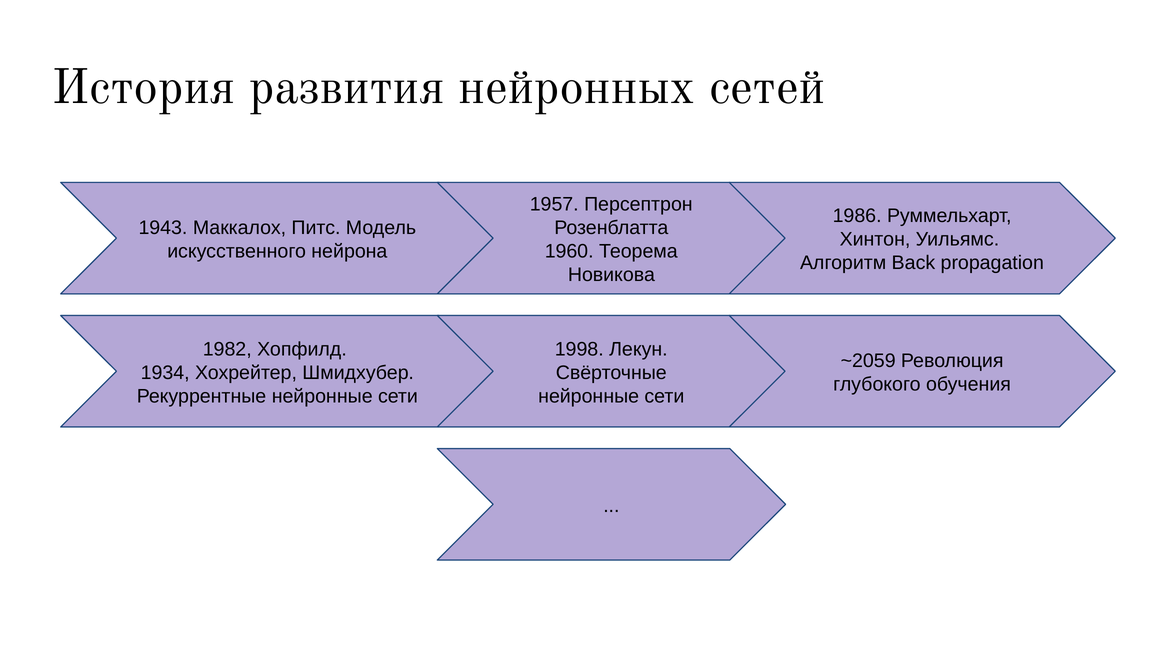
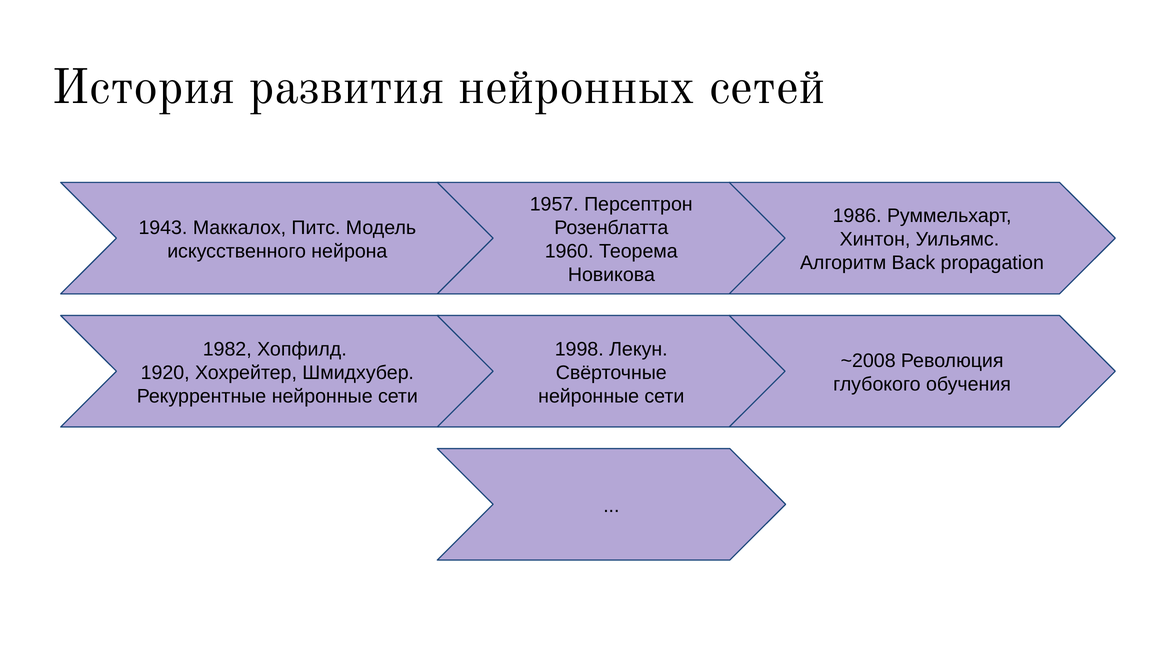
~2059: ~2059 -> ~2008 (868, 361)
1934: 1934 -> 1920 (165, 373)
